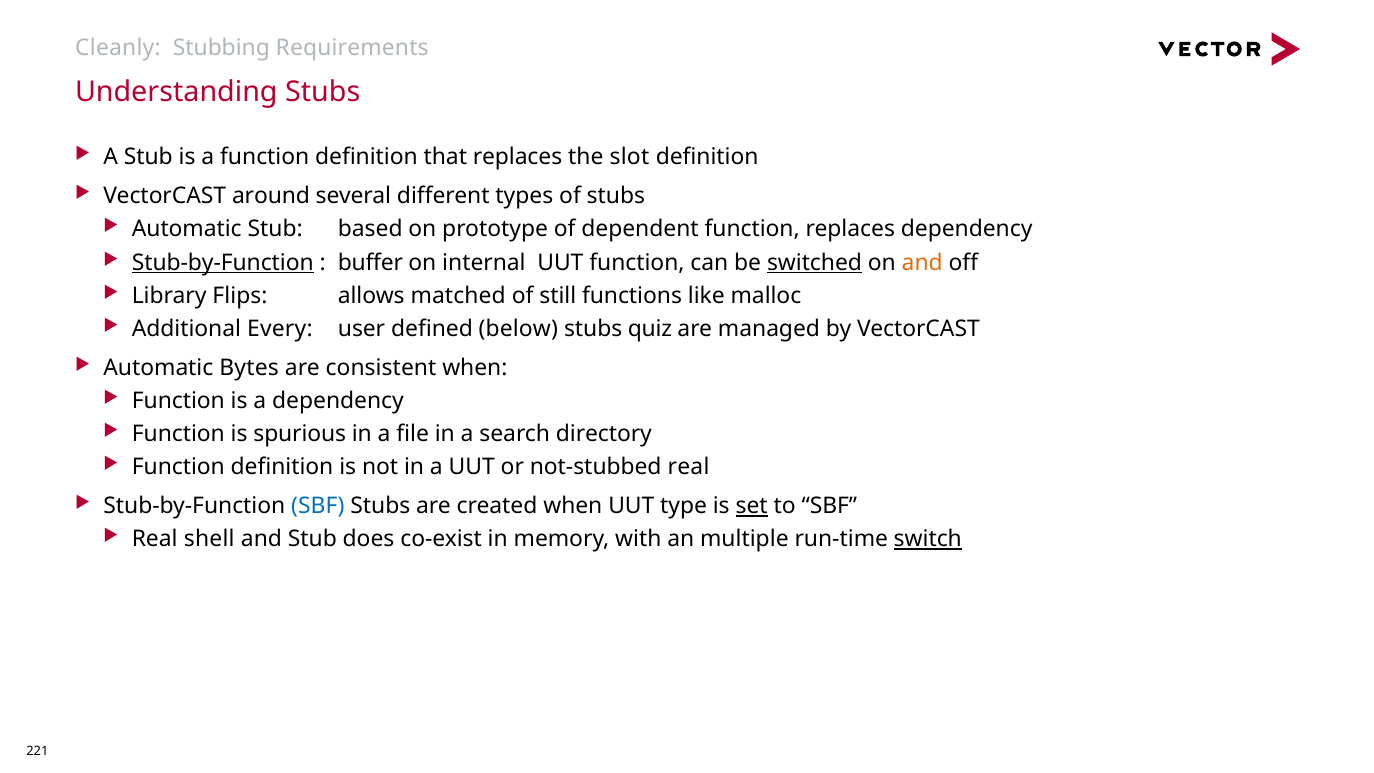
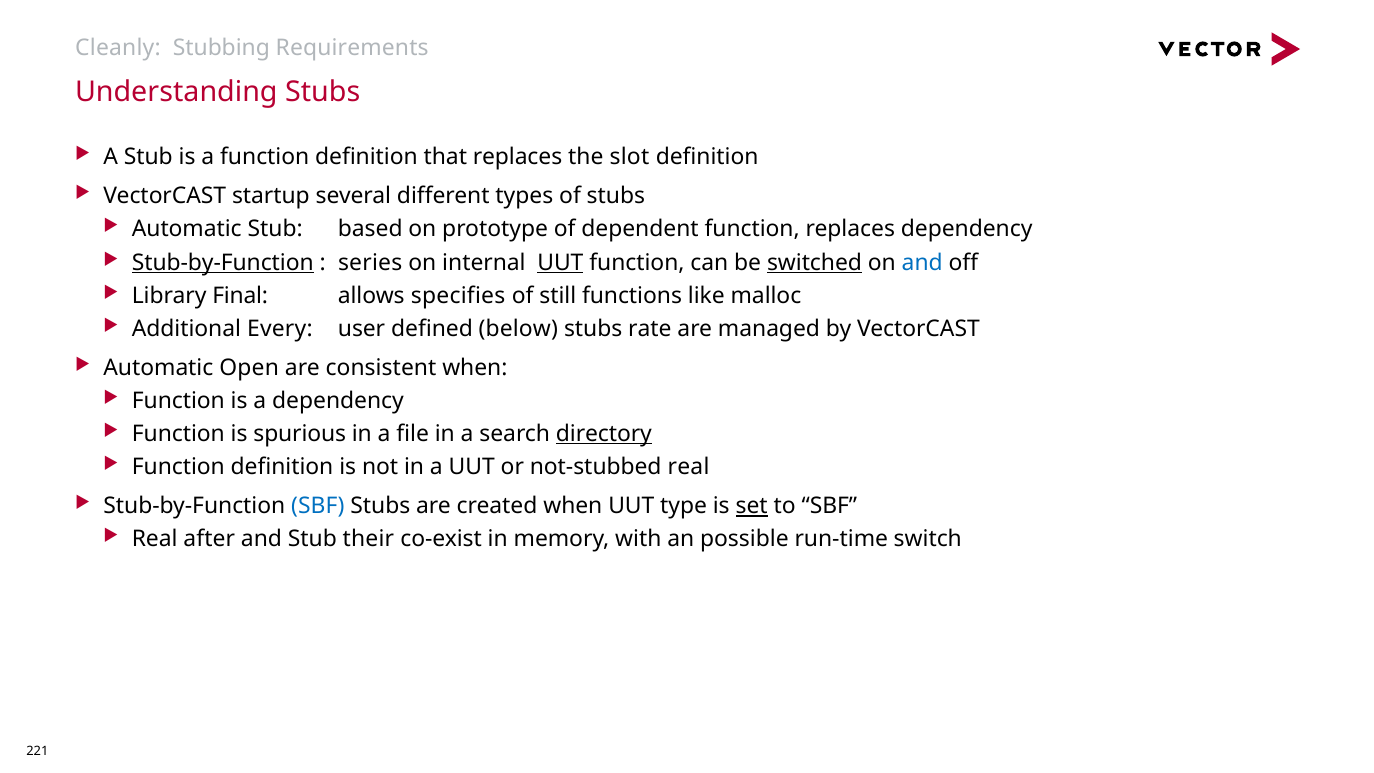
around: around -> startup (271, 196)
buffer: buffer -> series (370, 262)
UUT underline: none -> present (560, 262)
and colour: orange -> blue (922, 262)
Flips: Flips -> Final (240, 296)
matched: matched -> specifies (458, 296)
quiz: quiz -> rate (650, 329)
Bytes: Bytes -> Open (249, 368)
directory underline: none -> present (604, 434)
shell: shell -> after (209, 539)
does: does -> their (368, 539)
multiple: multiple -> possible (744, 539)
switch underline: present -> none (928, 539)
